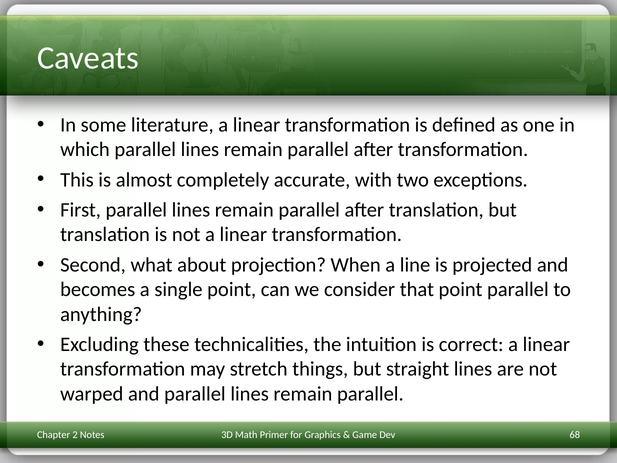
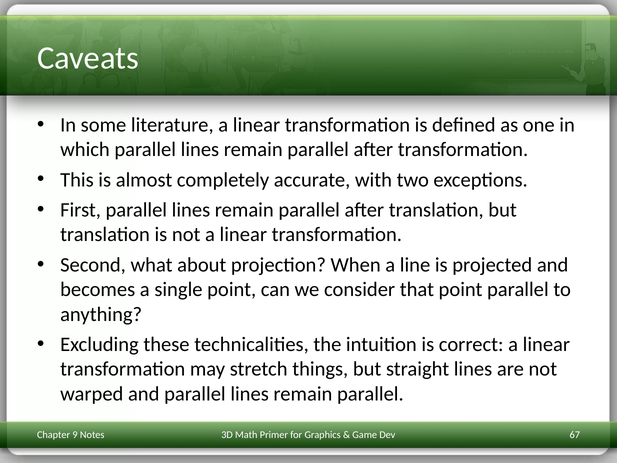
68: 68 -> 67 (575, 435)
2: 2 -> 9 (75, 435)
